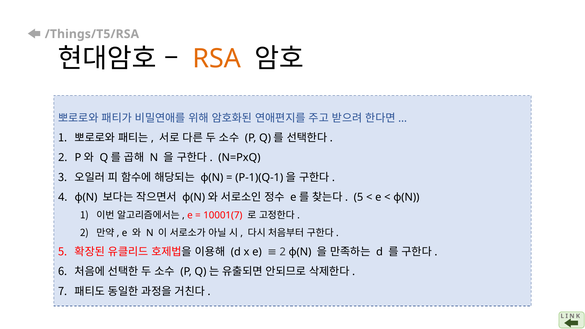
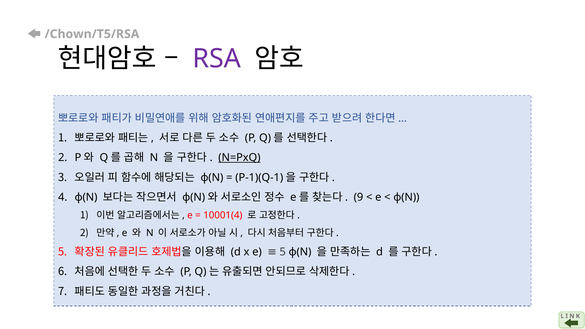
/Things/T5/RSA: /Things/T5/RSA -> /Chown/T5/RSA (92, 34)
RSA colour: orange -> purple (217, 59)
N=PxQ underline: none -> present (239, 158)
5: 5 -> 9 (358, 197)
10001(7: 10001(7 -> 10001(4 (223, 215)
e 2: 2 -> 5 (283, 252)
